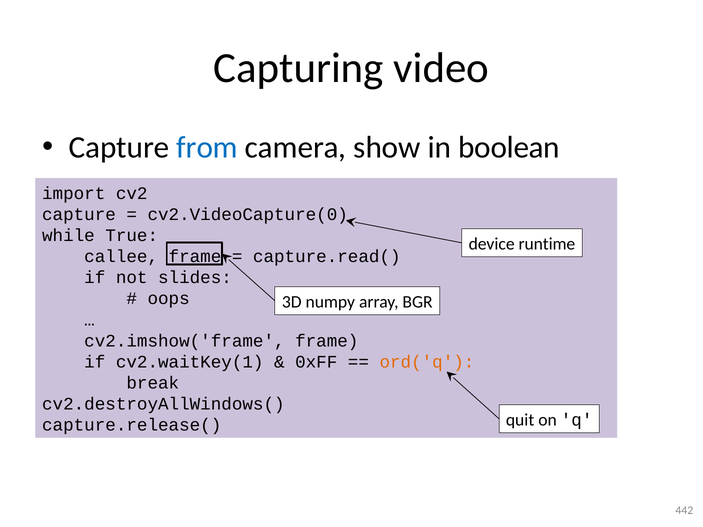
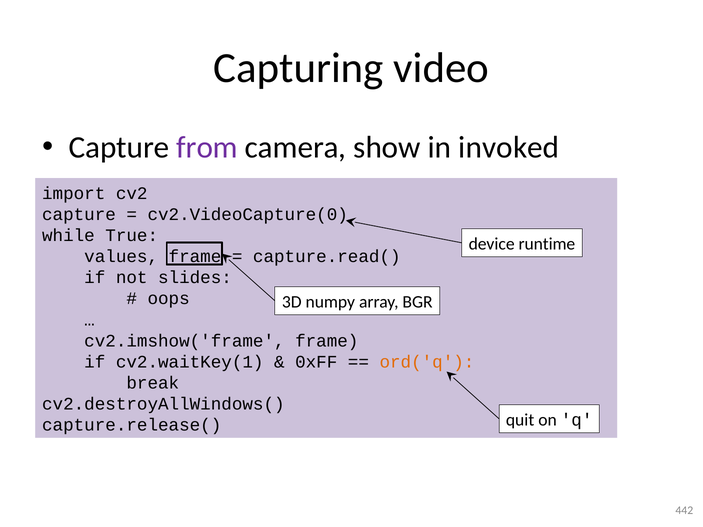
from colour: blue -> purple (207, 147)
boolean: boolean -> invoked (509, 147)
callee: callee -> values (121, 257)
